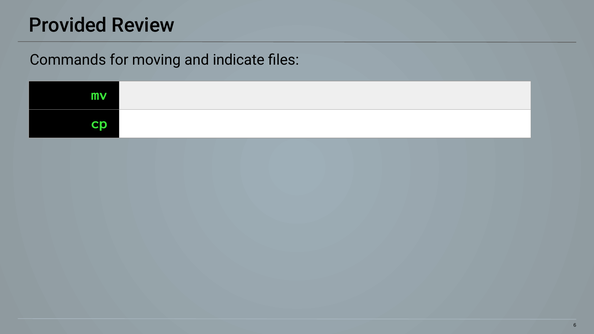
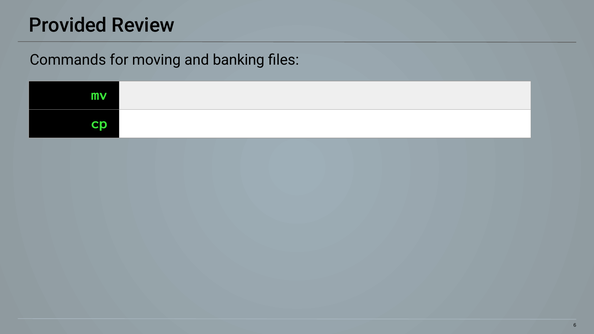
indicate: indicate -> banking (239, 60)
